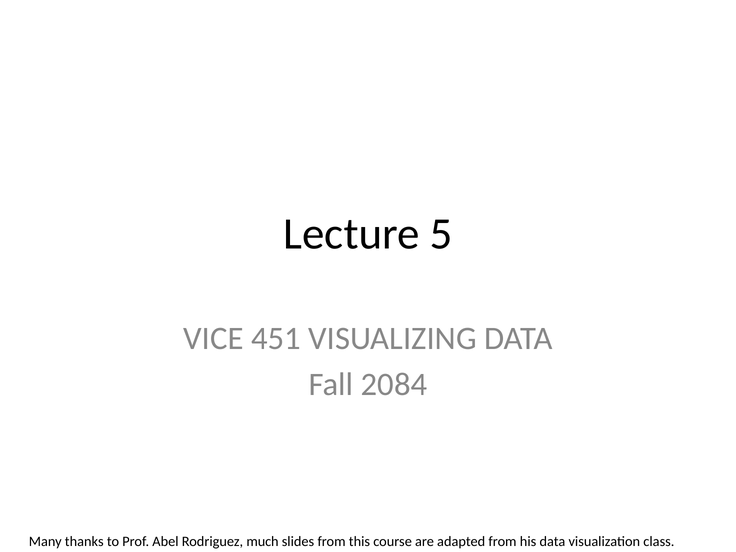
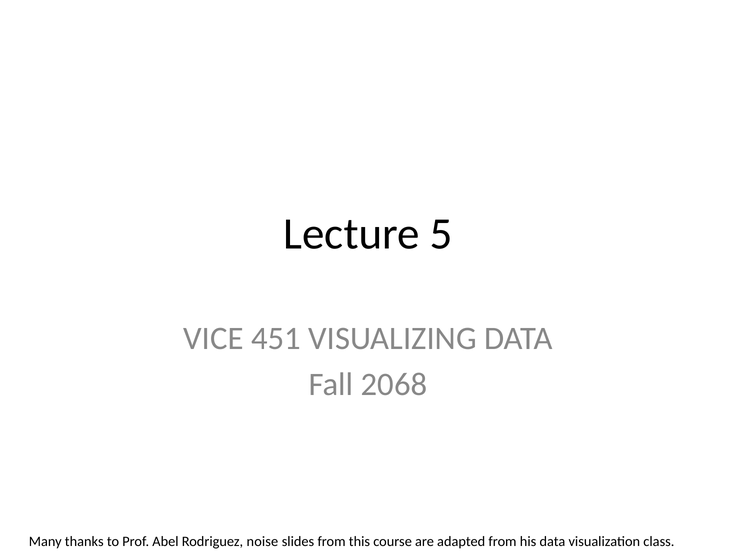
2084: 2084 -> 2068 (394, 384)
much: much -> noise (262, 541)
